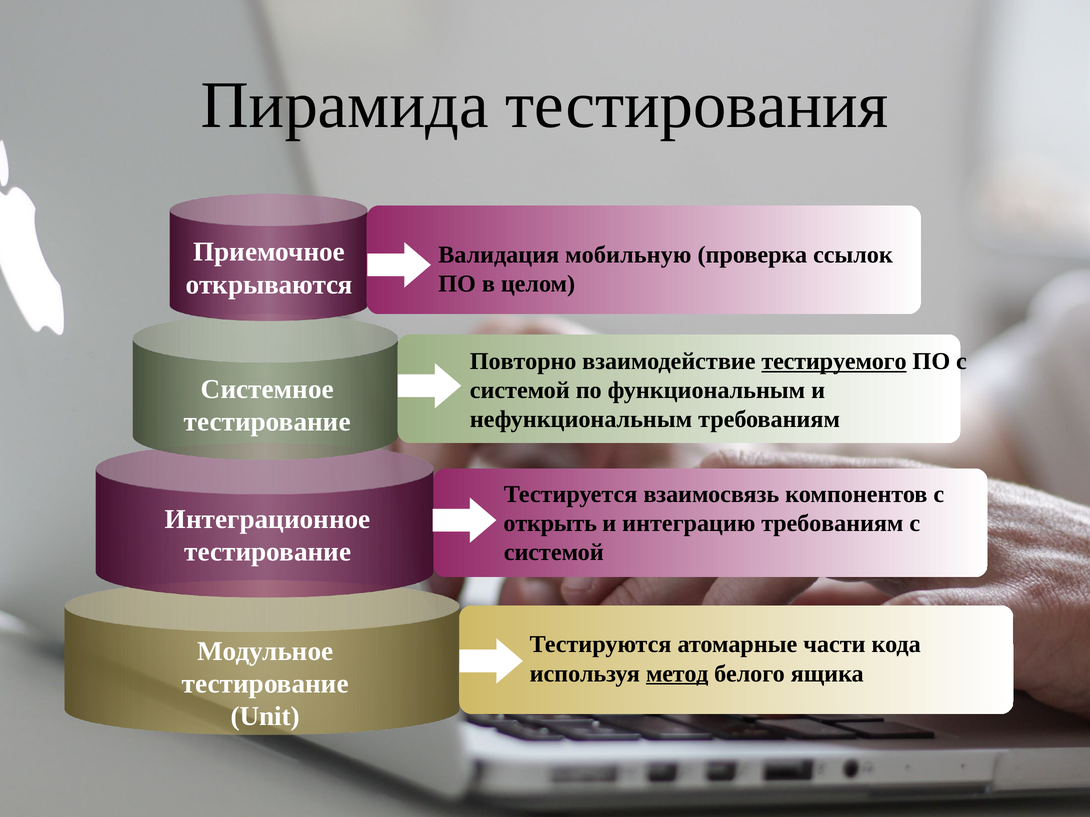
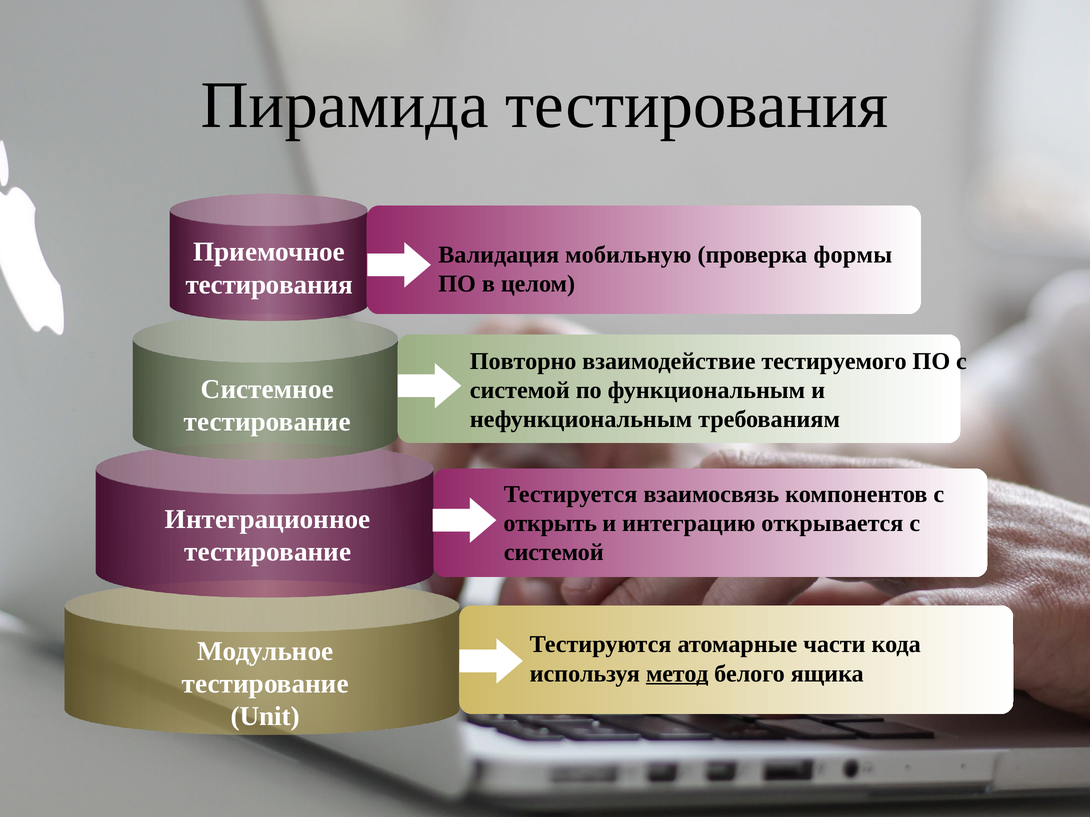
ссылок: ссылок -> формы (853, 255)
открываются: открываются -> тестирования (269, 285)
тестируемого underline: present -> none (834, 362)
интеграцию требованиям: требованиям -> открывается (832, 523)
